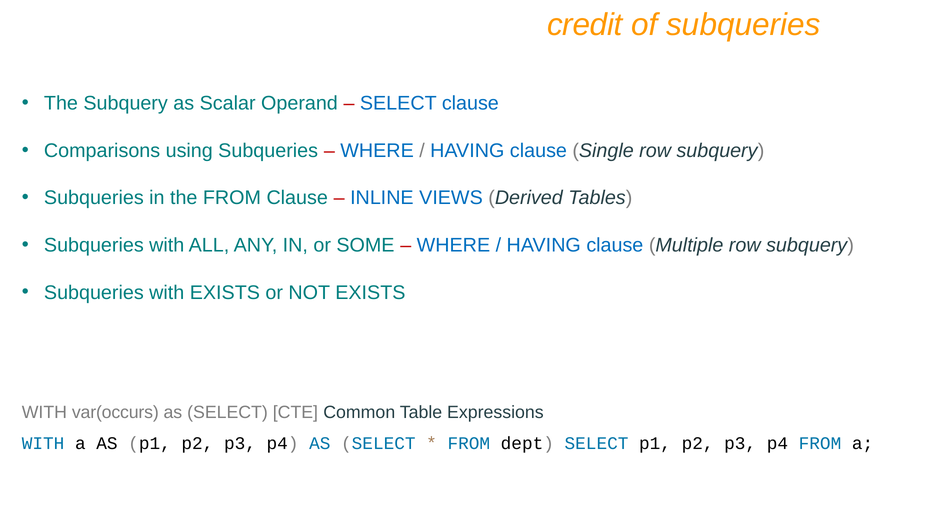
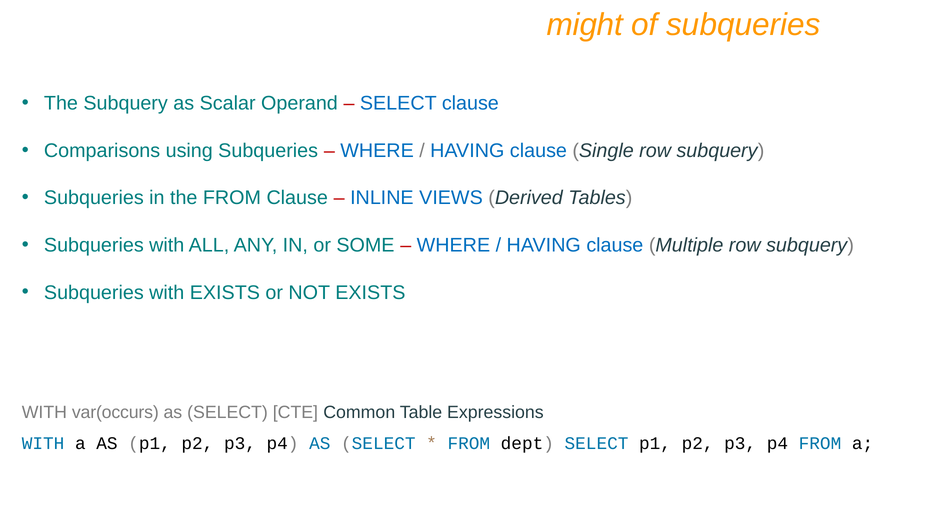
credit: credit -> might (585, 25)
